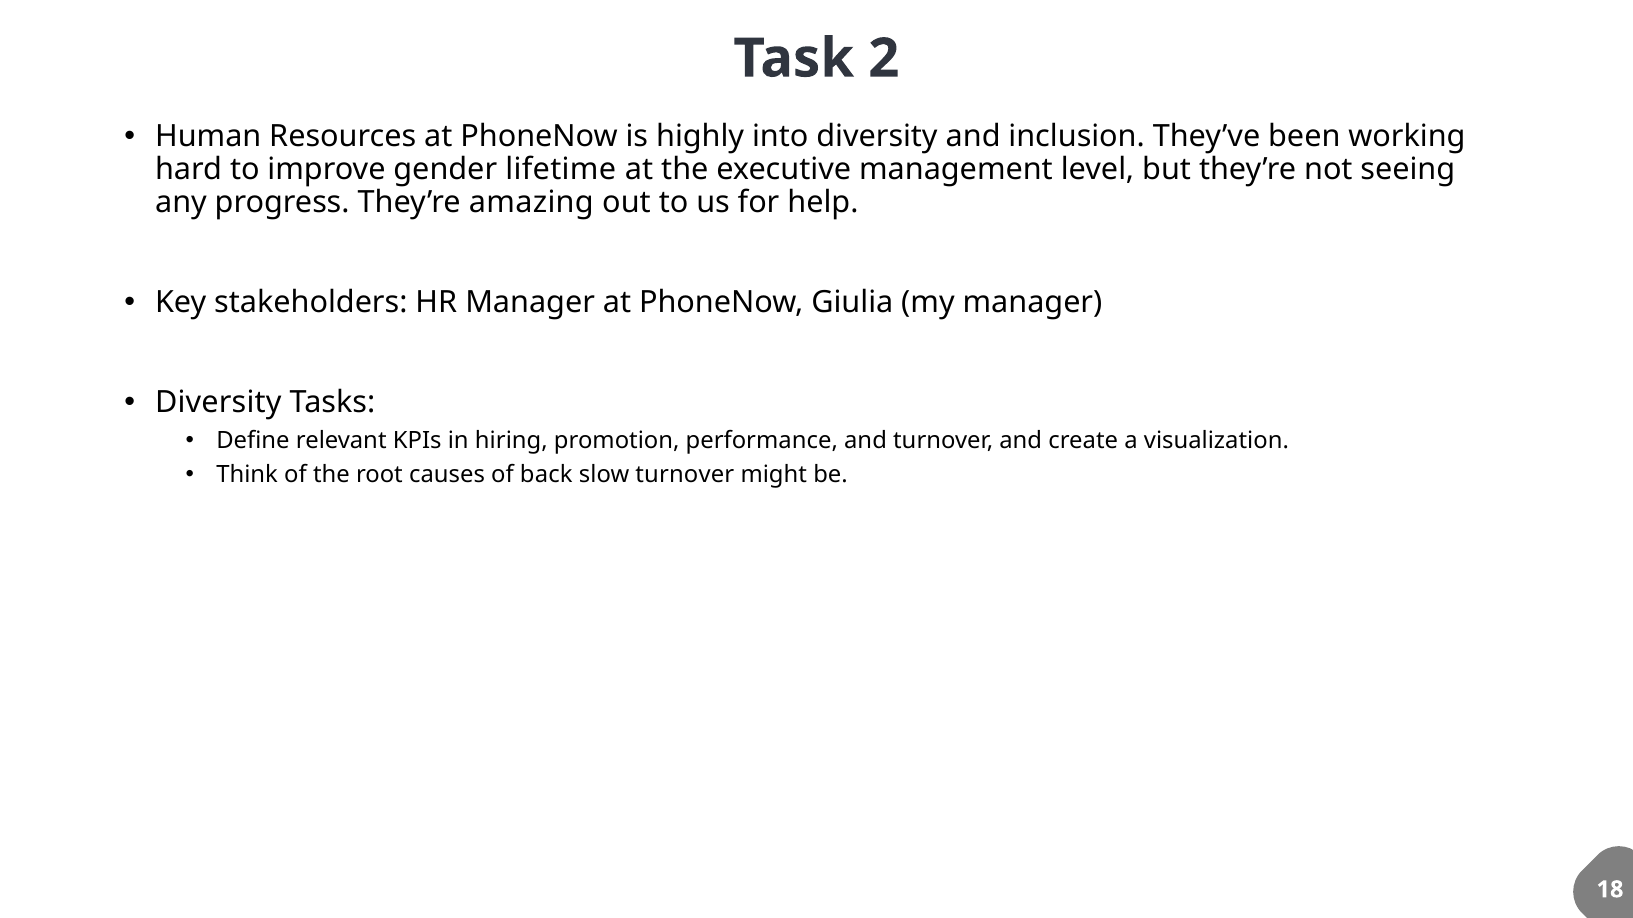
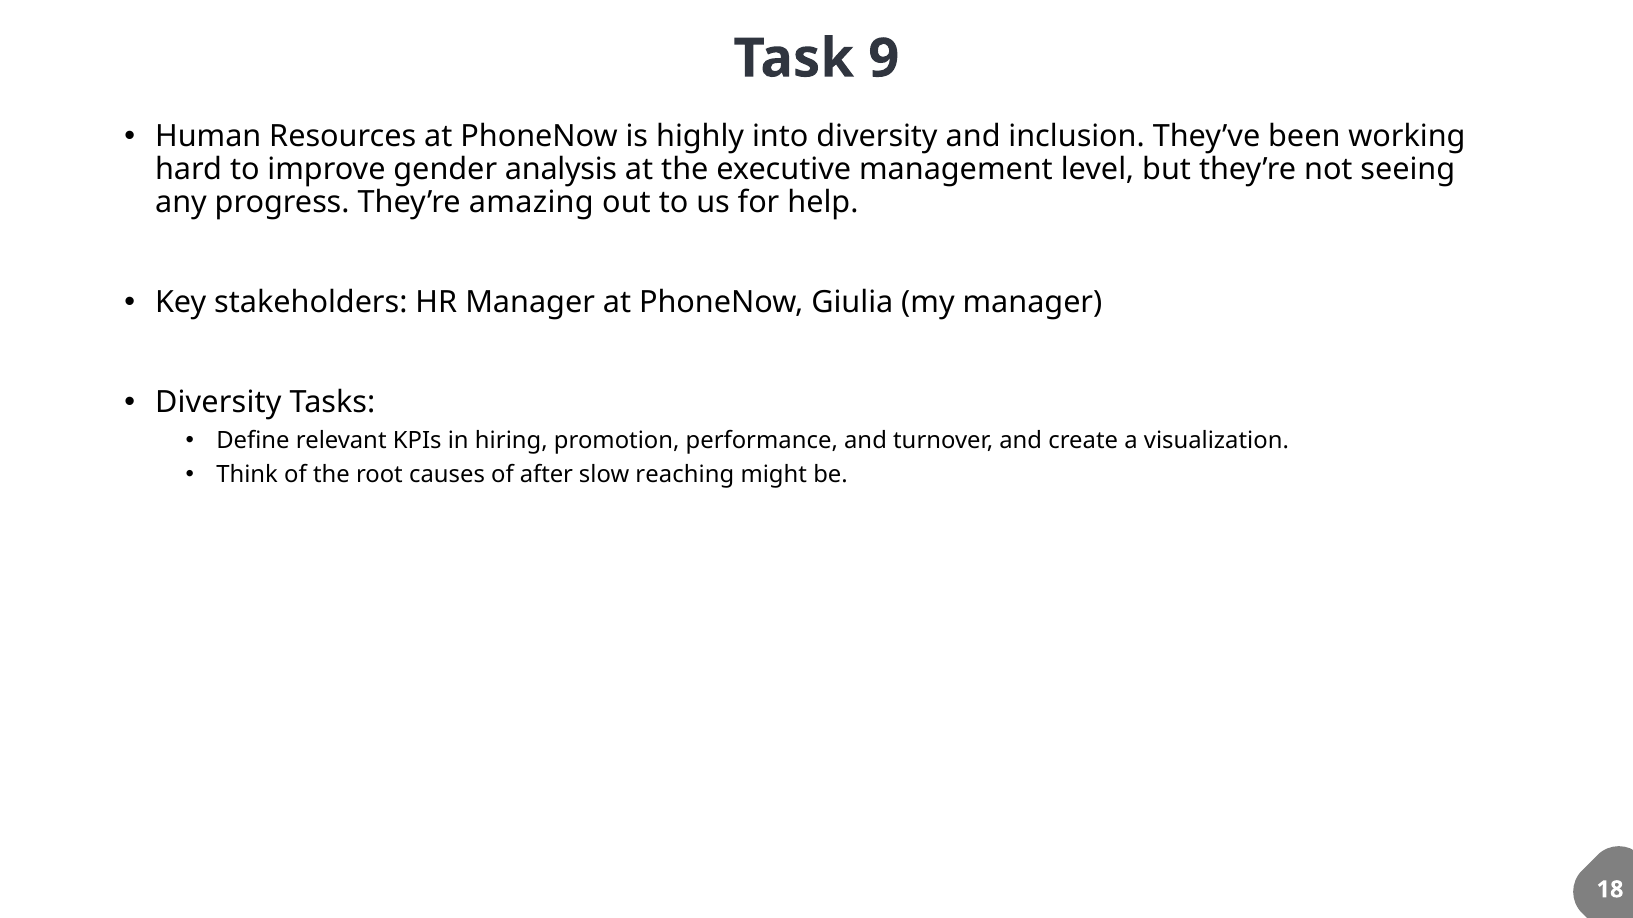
2: 2 -> 9 (884, 59)
lifetime: lifetime -> analysis (561, 169)
back: back -> after (546, 475)
slow turnover: turnover -> reaching (685, 475)
